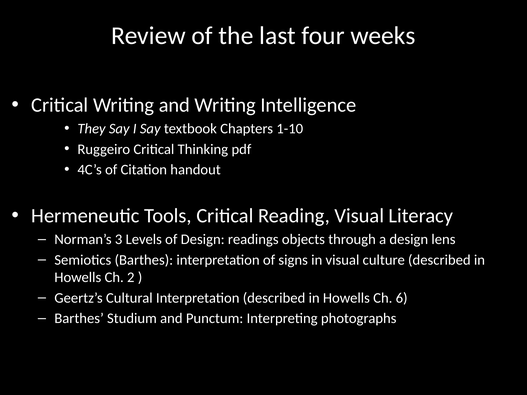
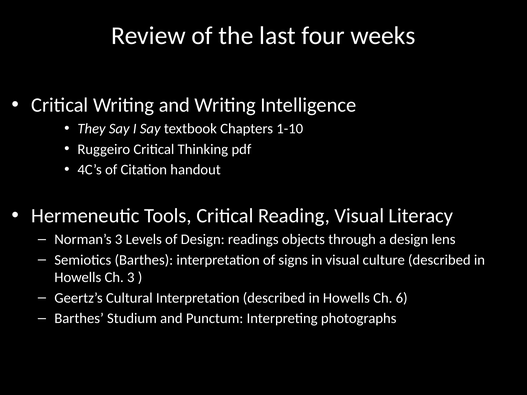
Ch 2: 2 -> 3 (131, 278)
